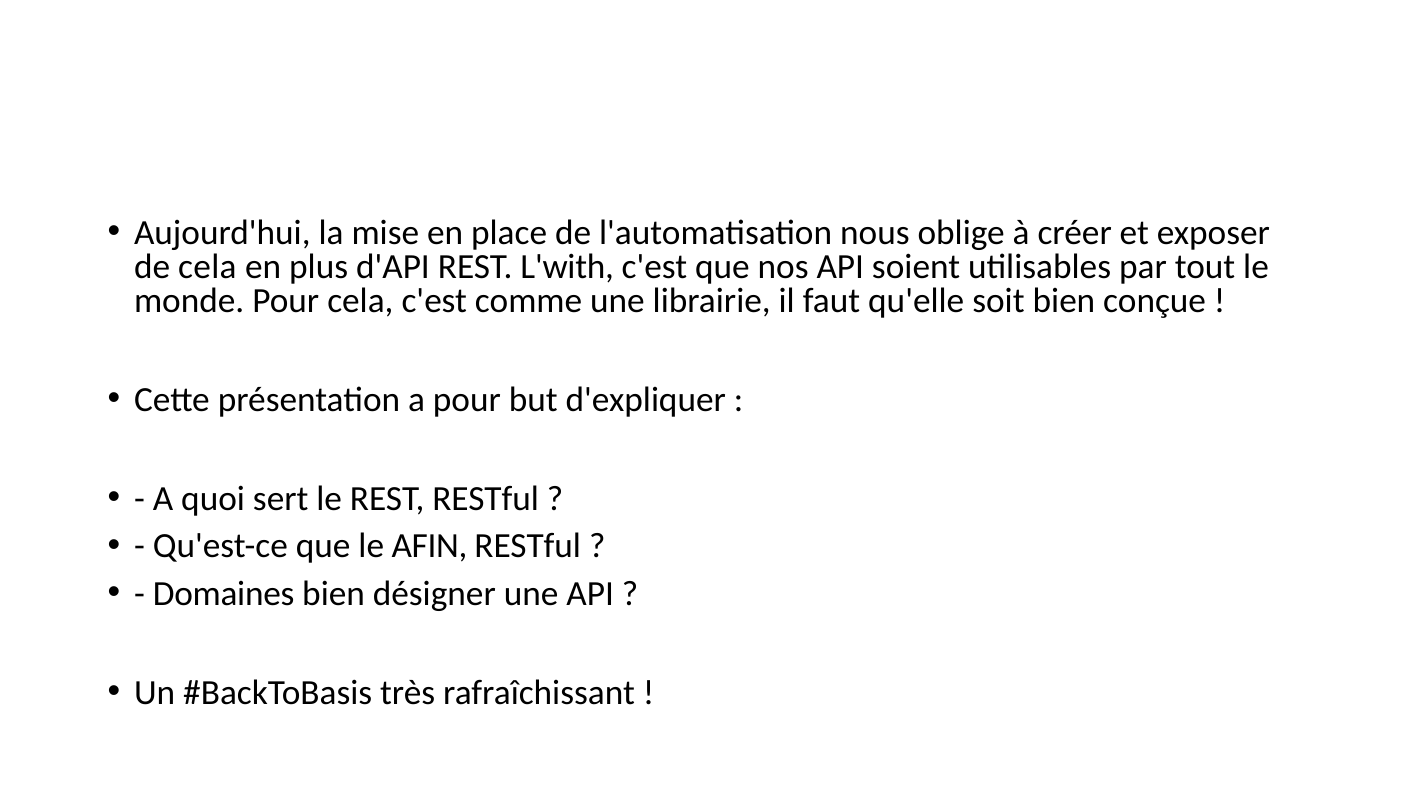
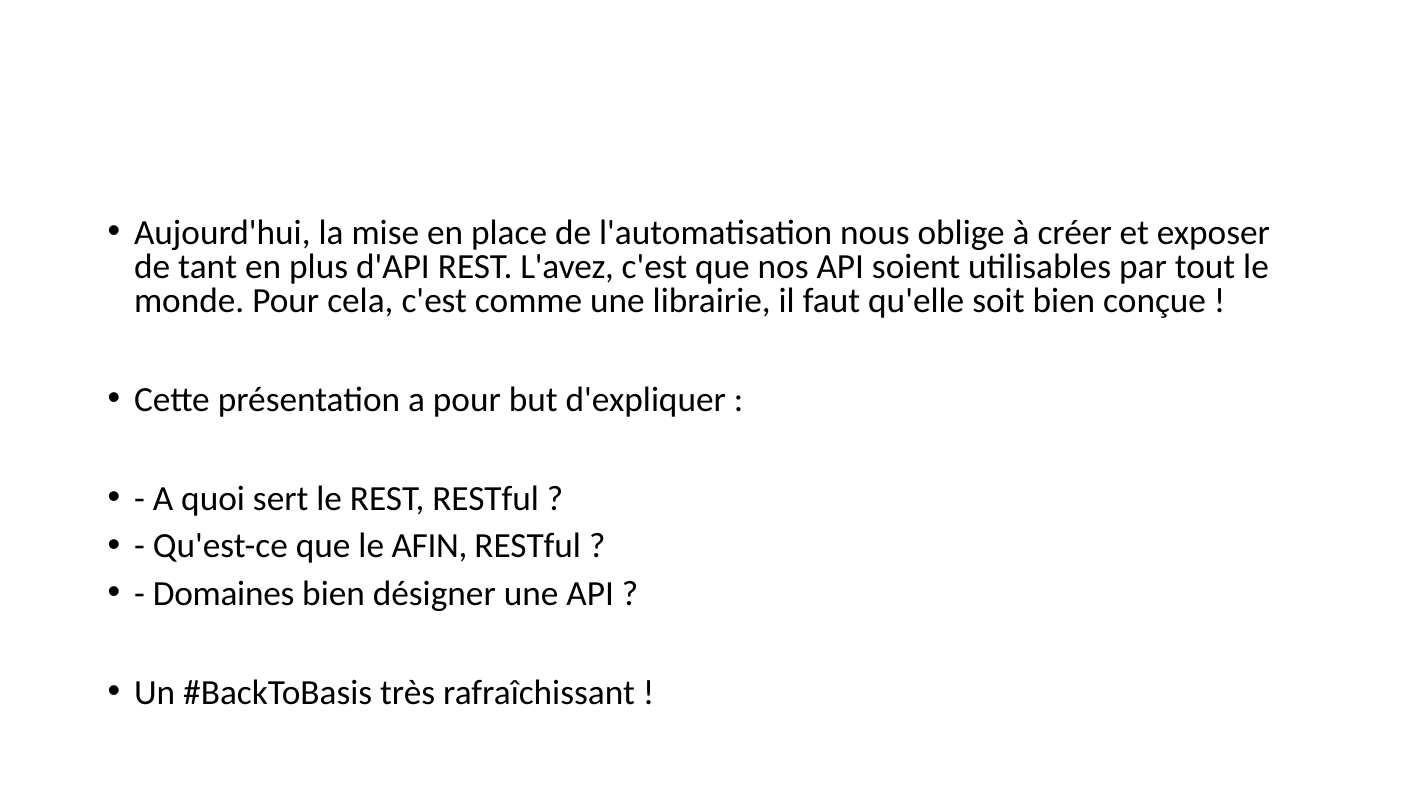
de cela: cela -> tant (208, 267)
L'with: L'with -> L'avez (567, 267)
